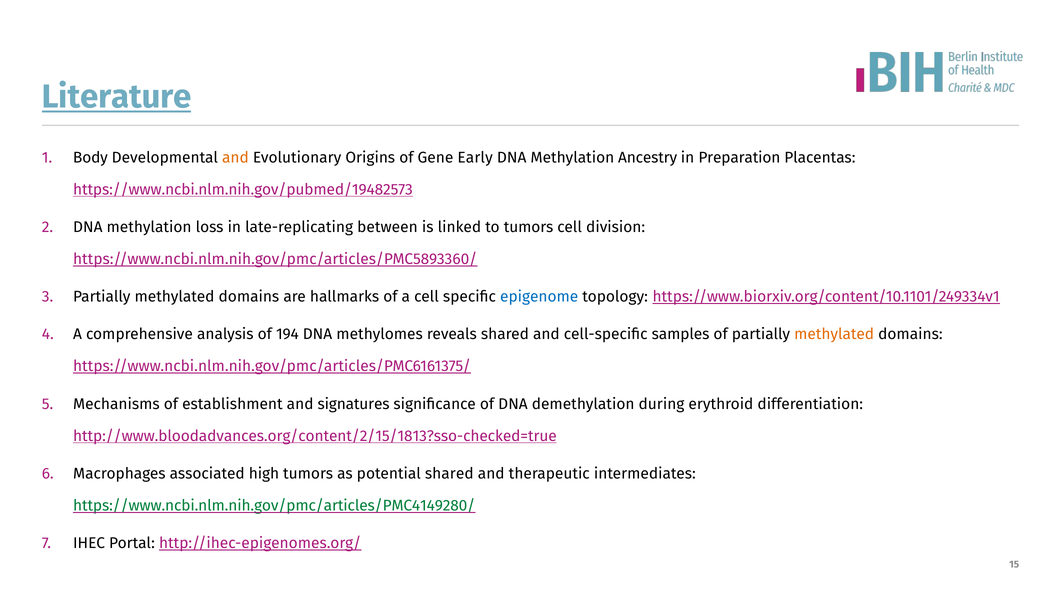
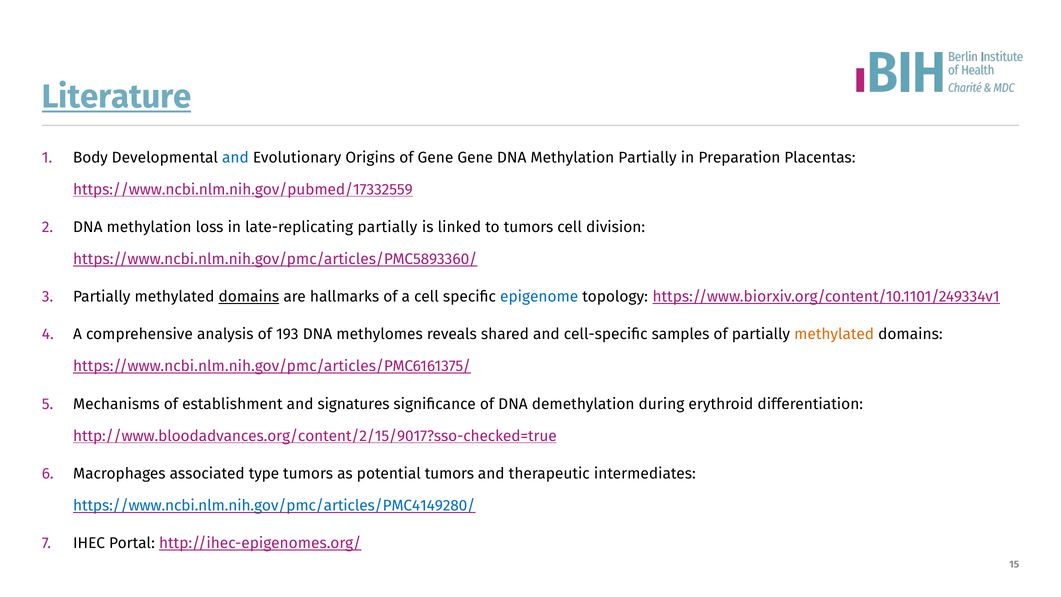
and colour: orange -> blue (235, 157)
Gene Early: Early -> Gene (475, 157)
Methylation Ancestry: Ancestry -> Partially (648, 157)
https://www.ncbi.nlm.nih.gov/pubmed/19482573: https://www.ncbi.nlm.nih.gov/pubmed/19482573 -> https://www.ncbi.nlm.nih.gov/pubmed/17332559 (243, 189)
late-replicating between: between -> partially (387, 227)
domains underline: none -> present (249, 297)
194: 194 -> 193 (287, 334)
http://www.bloodadvances.org/content/2/15/1813?sso-checked=true: http://www.bloodadvances.org/content/2/15/1813?sso-checked=true -> http://www.bloodadvances.org/content/2/15/9017?sso-checked=true (315, 436)
high: high -> type (264, 473)
potential shared: shared -> tumors (449, 473)
https://www.ncbi.nlm.nih.gov/pmc/articles/PMC4149280/ colour: green -> blue (274, 505)
